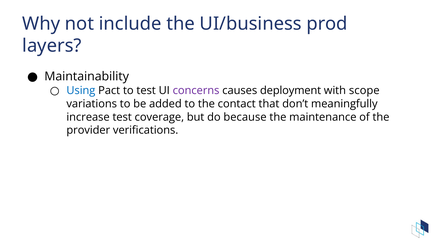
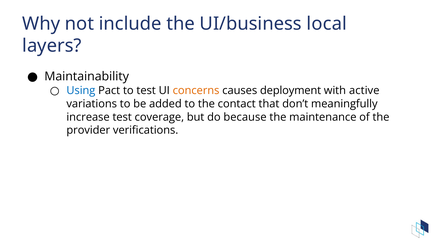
prod: prod -> local (327, 24)
concerns colour: purple -> orange (196, 90)
scope: scope -> active (364, 90)
